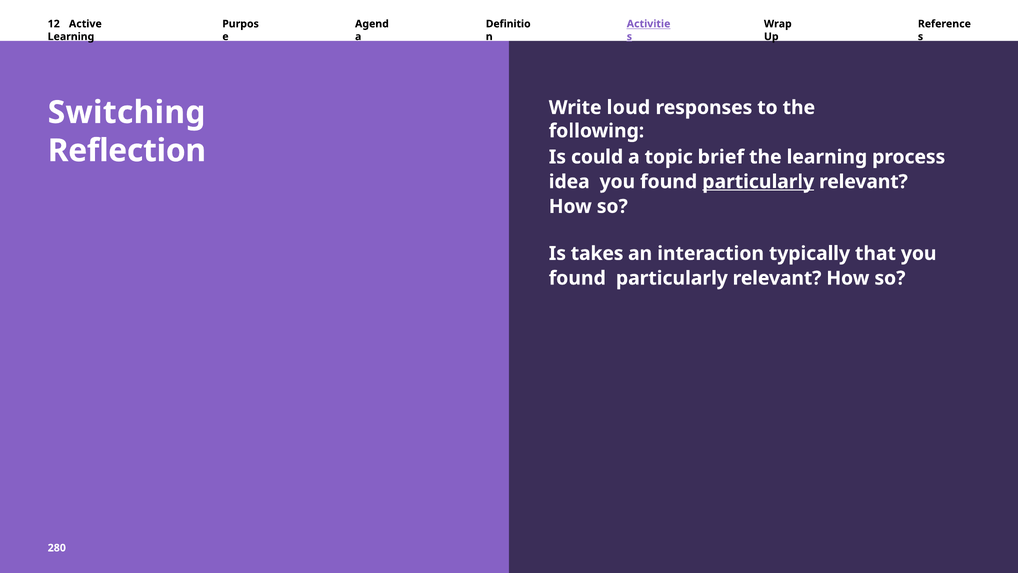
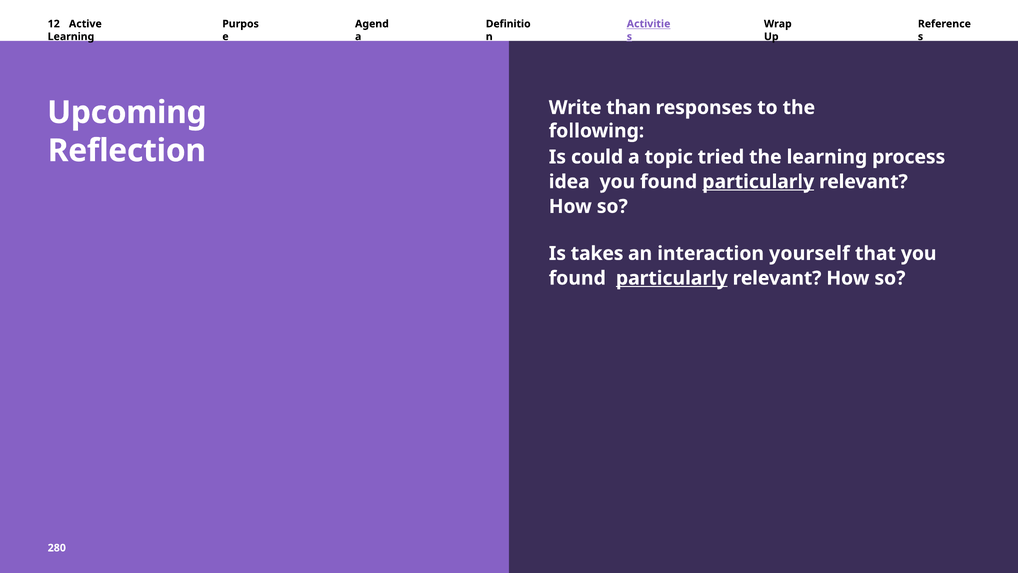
loud: loud -> than (629, 108)
Switching: Switching -> Upcoming (127, 112)
brief: brief -> tried (721, 157)
typically: typically -> yourself (809, 253)
particularly underline: none -> present (672, 278)
